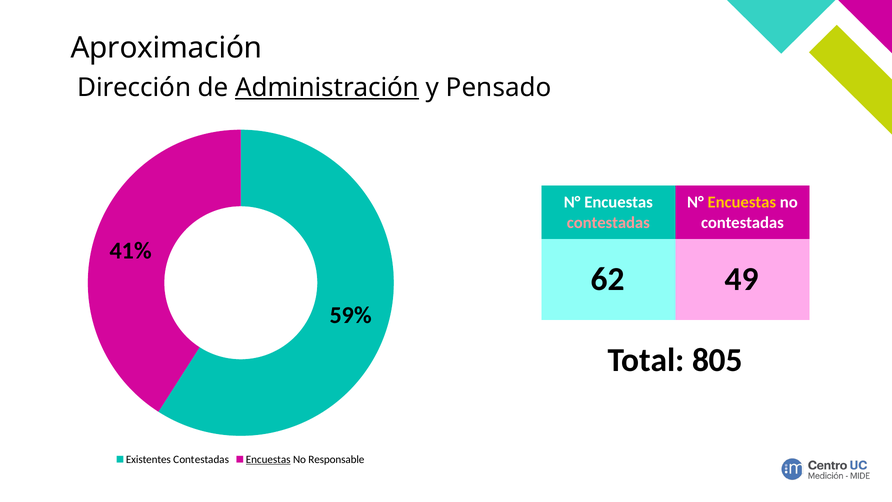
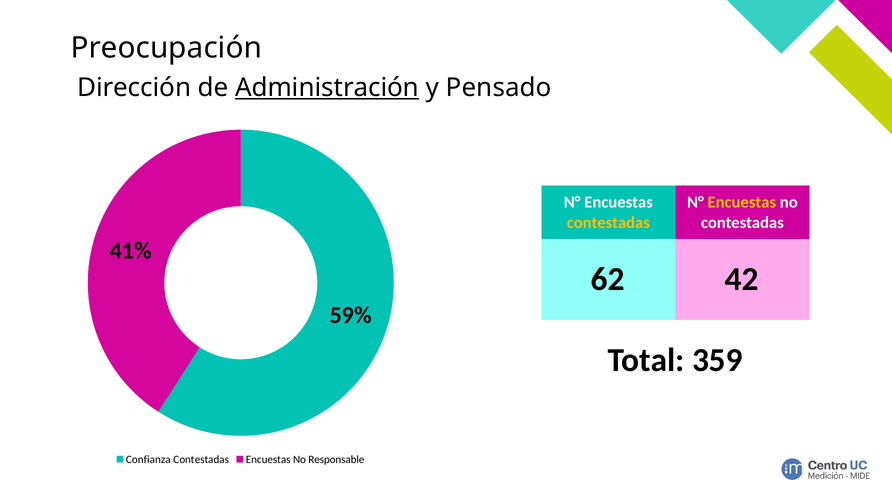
Aproximación: Aproximación -> Preocupación (166, 48)
contestadas colour: pink -> yellow (608, 222)
49: 49 -> 42 (742, 279)
805: 805 -> 359 (717, 360)
Existentes: Existentes -> Confianza (148, 459)
Encuestas underline: present -> none (268, 459)
